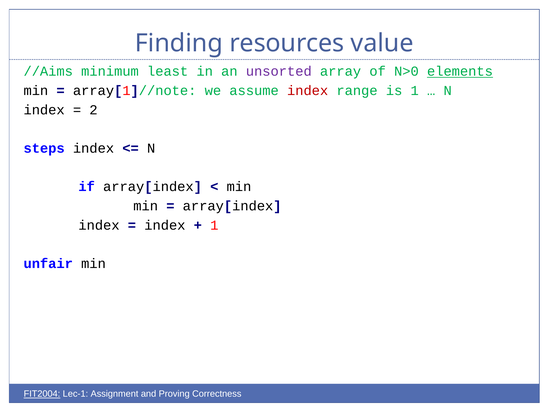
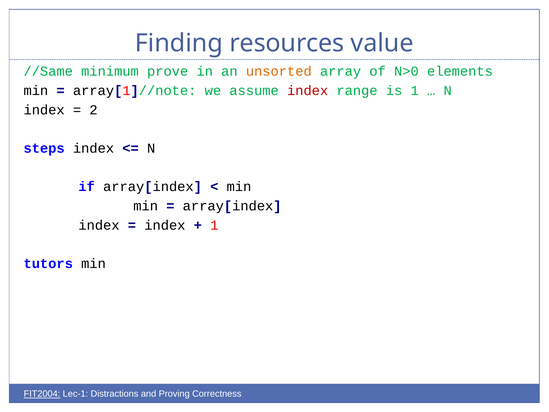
//Aims: //Aims -> //Same (48, 71)
least: least -> prove (168, 71)
unsorted colour: purple -> orange (279, 71)
elements underline: present -> none (460, 71)
unfair: unfair -> tutors (48, 264)
Assignment: Assignment -> Distractions (115, 394)
